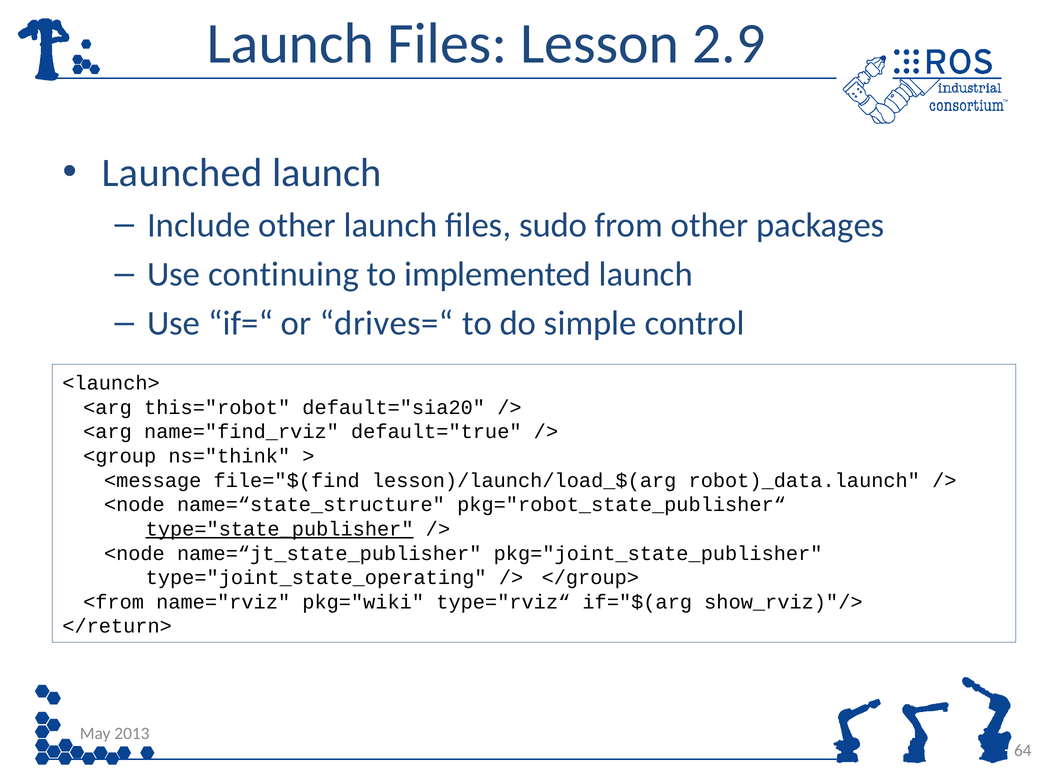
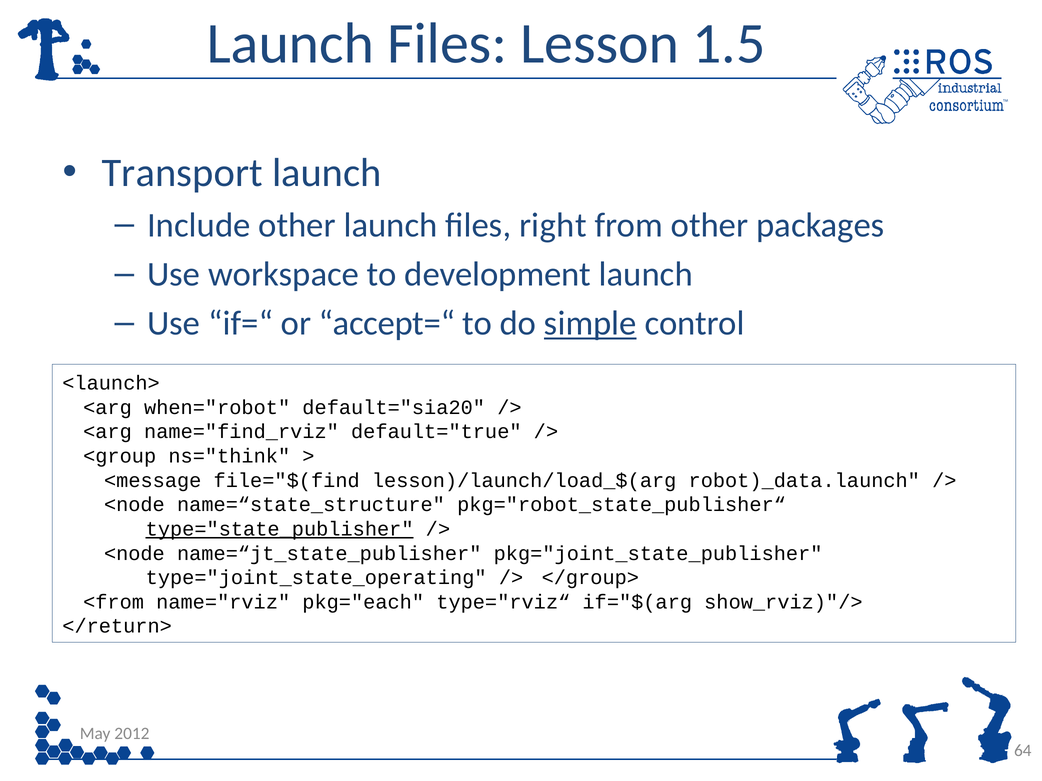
2.9: 2.9 -> 1.5 (729, 44)
Launched: Launched -> Transport (182, 173)
sudo: sudo -> right (553, 225)
continuing: continuing -> workspace (284, 274)
implemented: implemented -> development (498, 274)
drives=“: drives=“ -> accept=“ (387, 324)
simple underline: none -> present (590, 324)
this="robot: this="robot -> when="robot (217, 408)
pkg="wiki: pkg="wiki -> pkg="each (363, 602)
2013: 2013 -> 2012 (132, 734)
